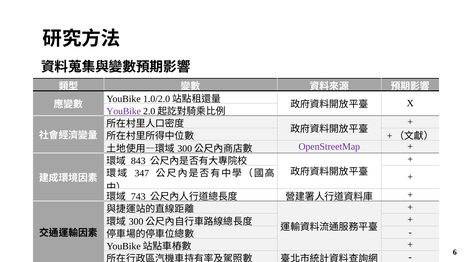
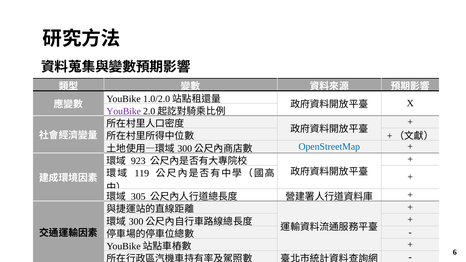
OpenStreetMap colour: purple -> blue (329, 147)
843: 843 -> 923 (138, 161)
347: 347 -> 119 (142, 173)
743: 743 -> 305 (138, 197)
